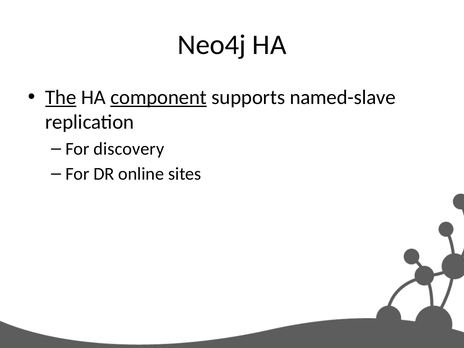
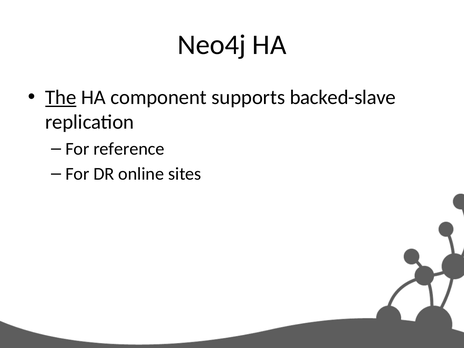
component underline: present -> none (159, 97)
named-slave: named-slave -> backed-slave (343, 97)
discovery: discovery -> reference (129, 149)
